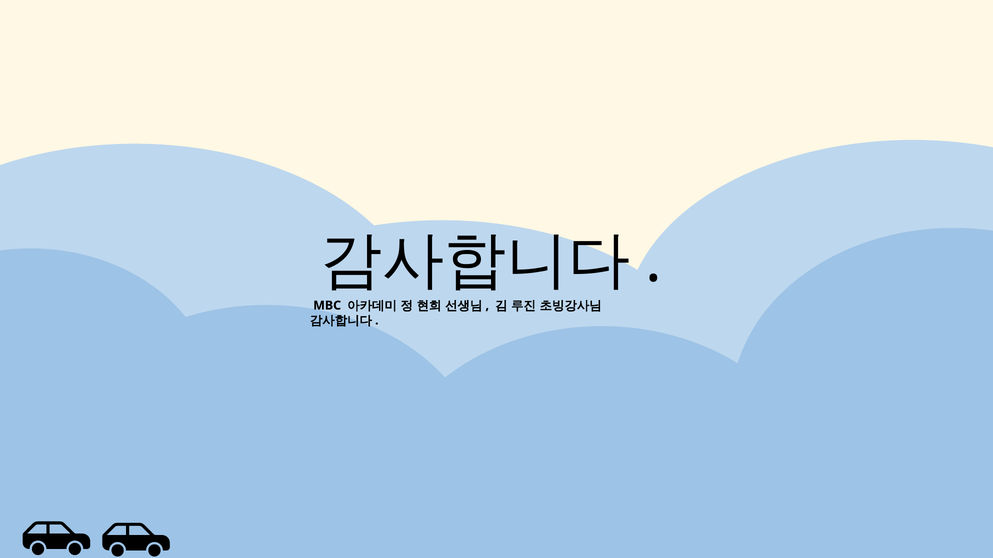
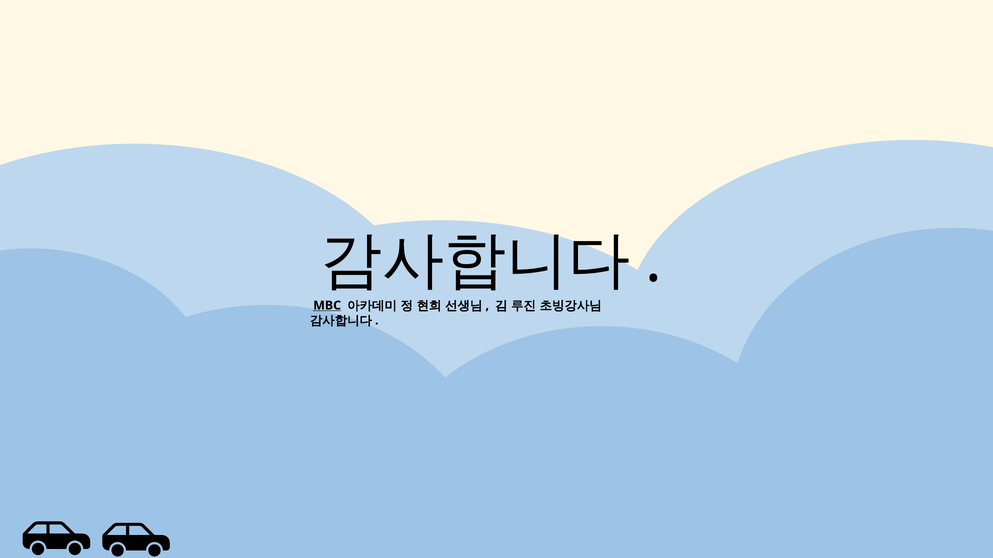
MBC underline: none -> present (327, 306)
